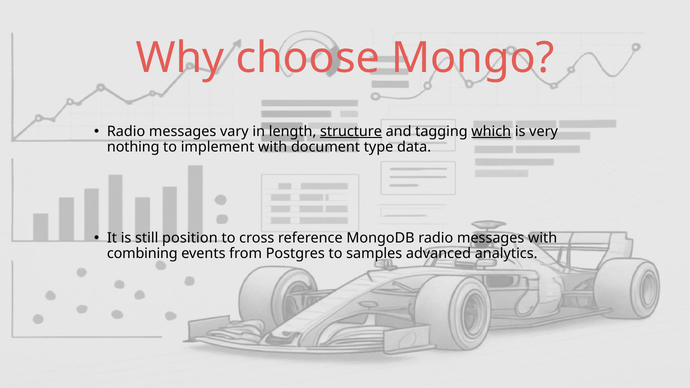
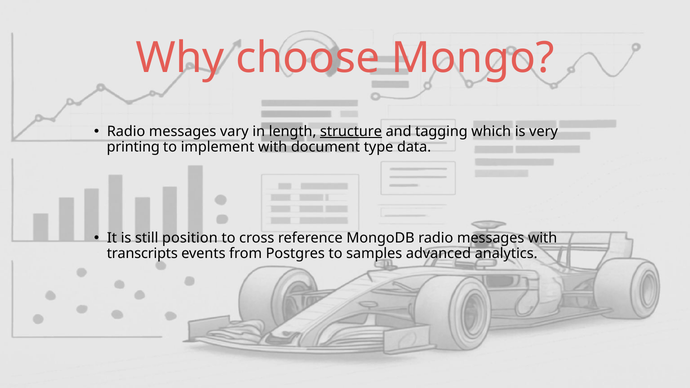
which underline: present -> none (491, 131)
nothing: nothing -> printing (133, 147)
combining: combining -> transcripts (142, 254)
